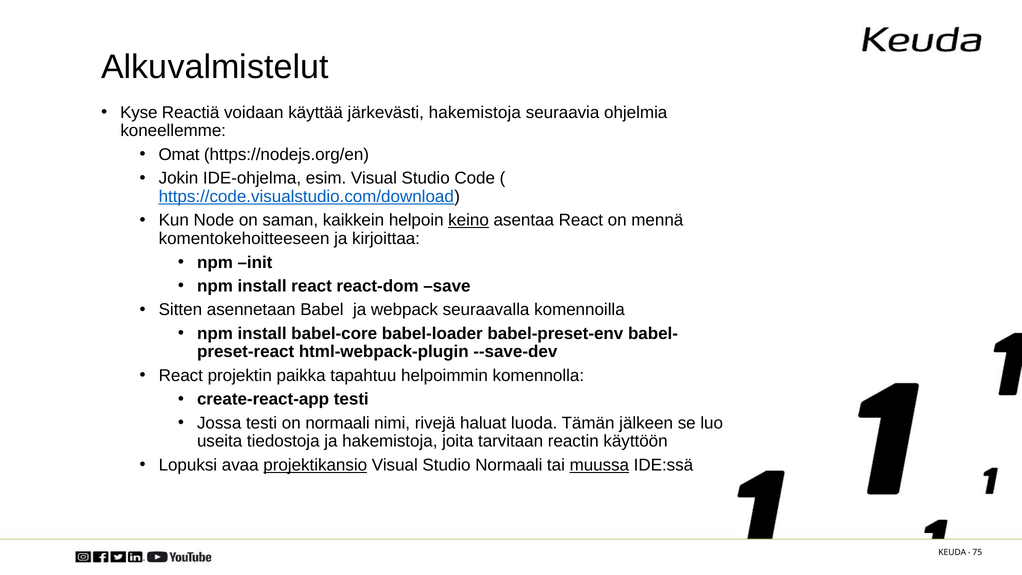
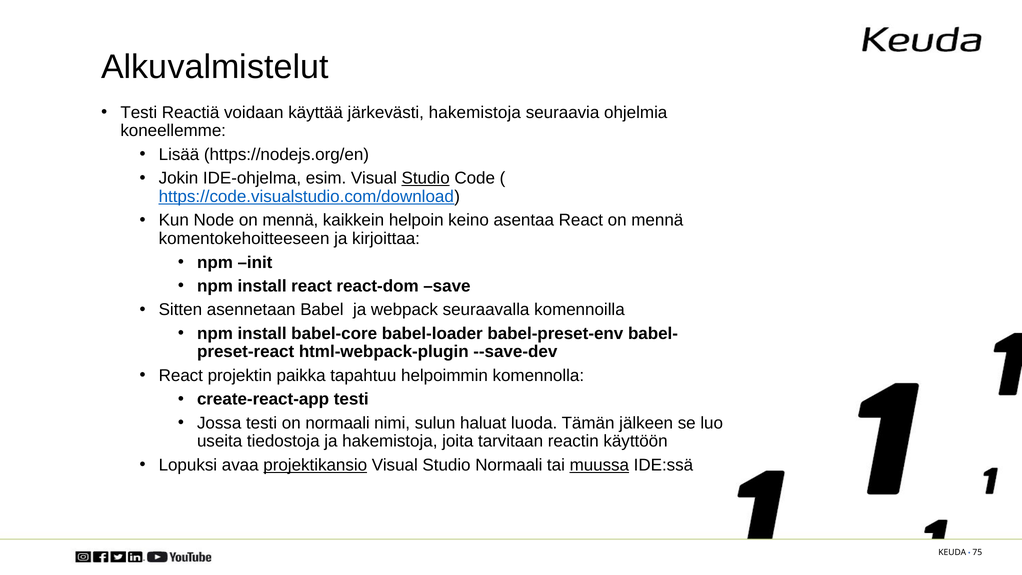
Kyse: Kyse -> Testi (139, 112)
Omat: Omat -> Lisää (179, 155)
Studio underline: none -> present (426, 178)
Node on saman: saman -> mennä (290, 220)
keino underline: present -> none (469, 220)
rivejä: rivejä -> sulun (435, 423)
